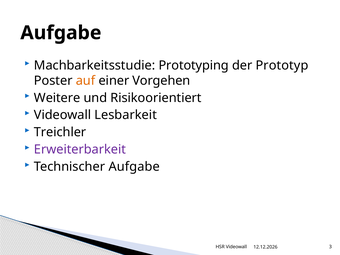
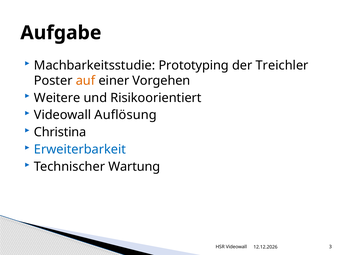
Prototyp: Prototyp -> Treichler (282, 65)
Lesbarkeit: Lesbarkeit -> Auflösung (126, 115)
Treichler: Treichler -> Christina (60, 132)
Erweiterbarkeit colour: purple -> blue (80, 149)
Technischer Aufgabe: Aufgabe -> Wartung (134, 167)
